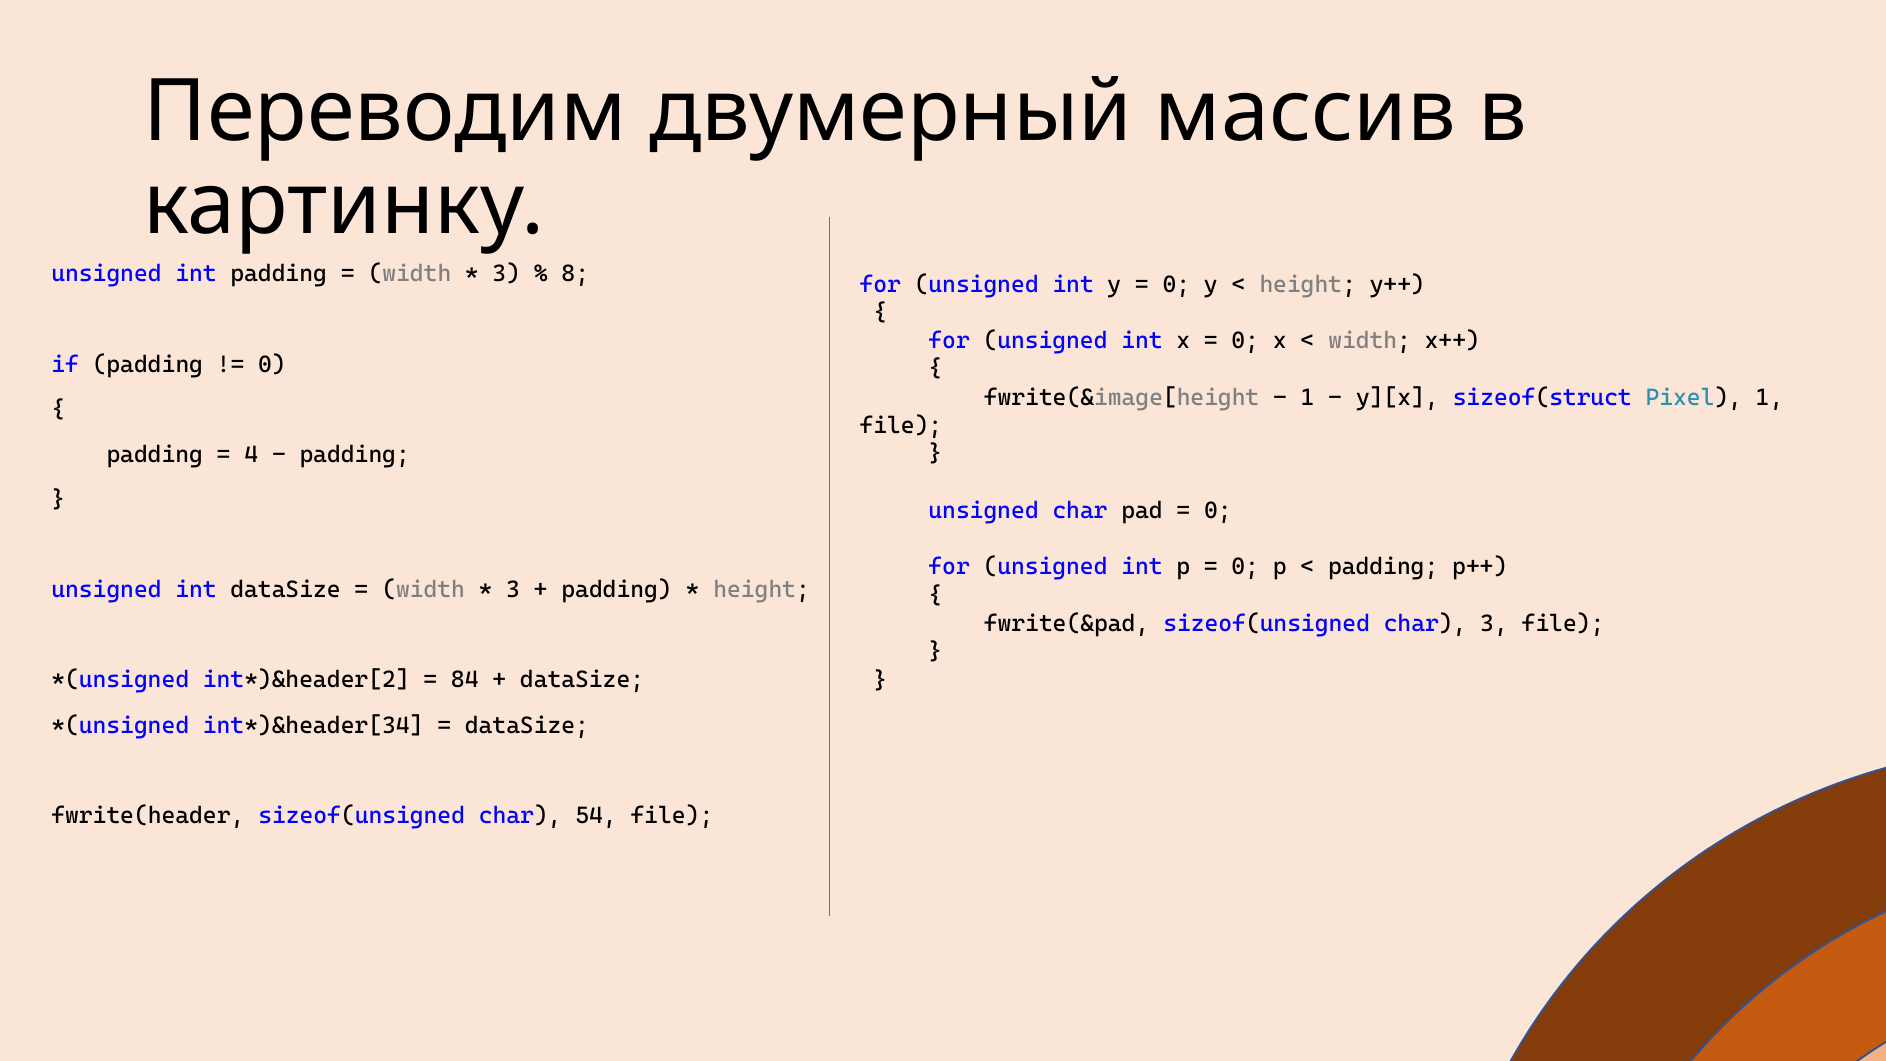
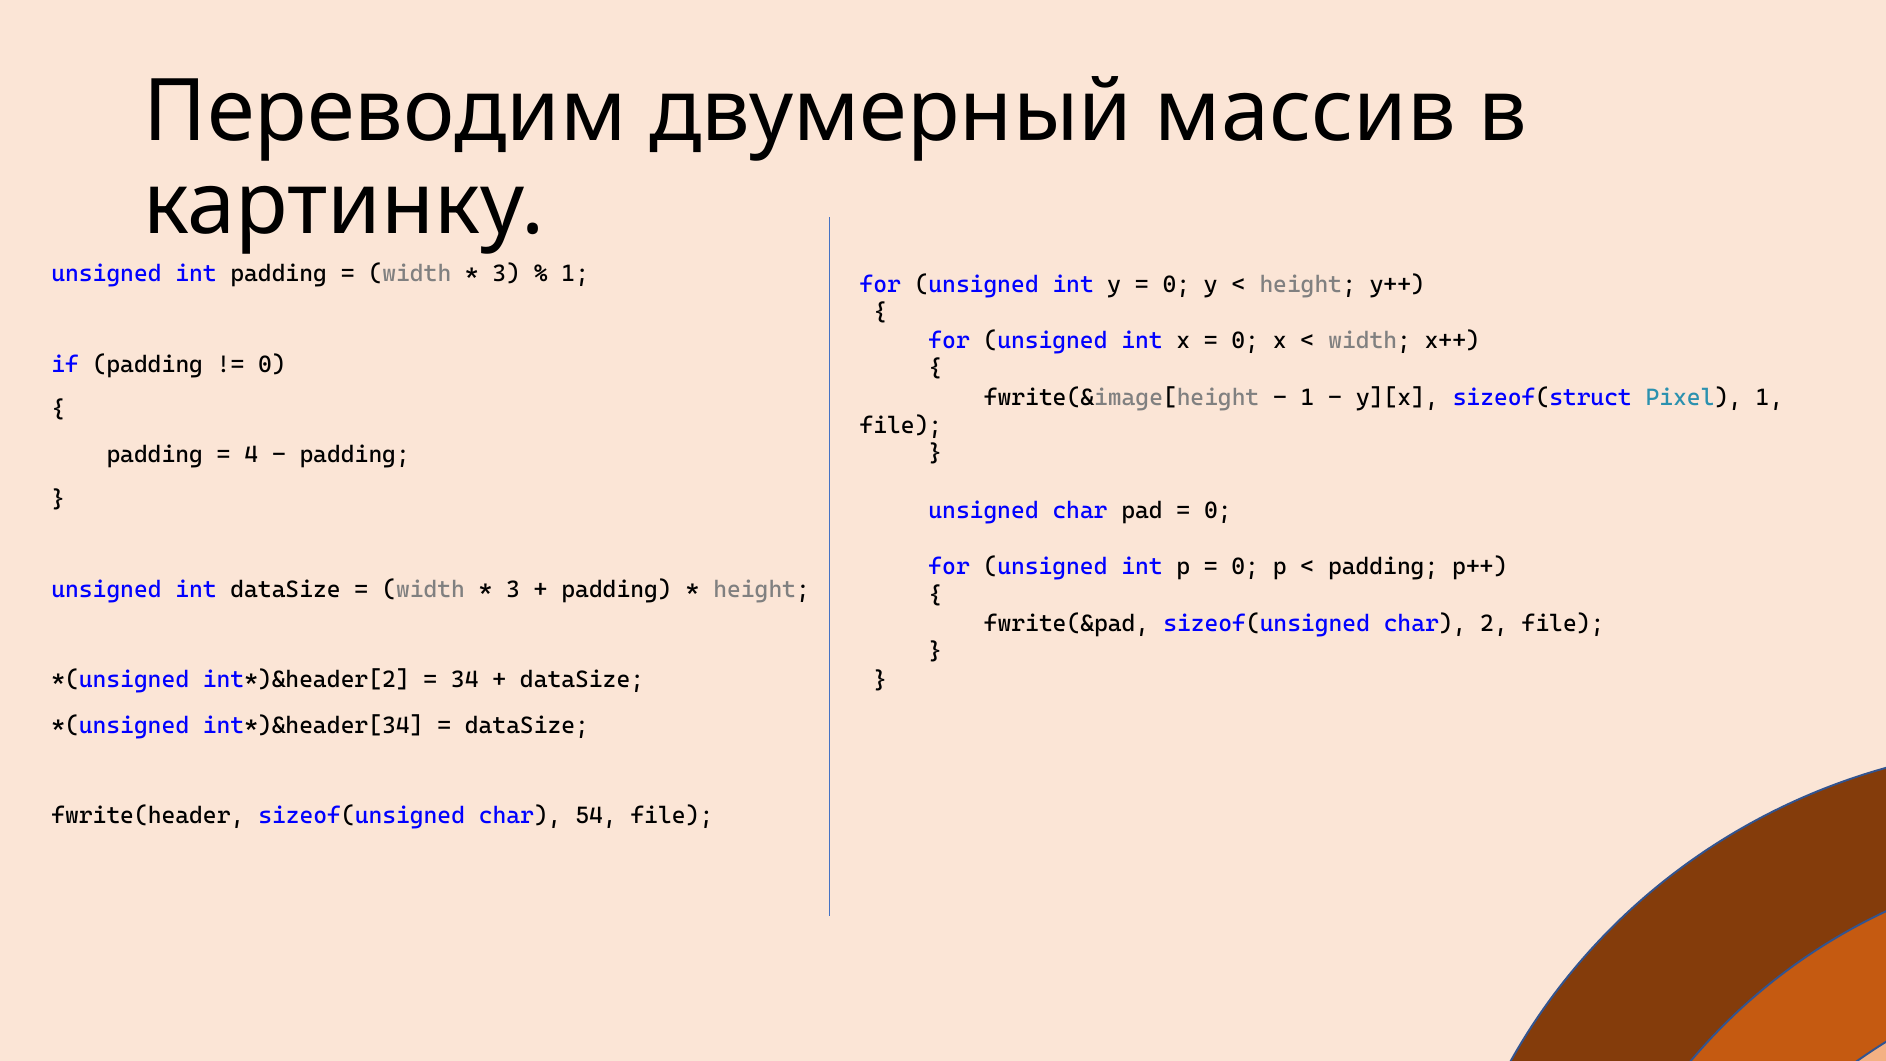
8: 8 -> 1 (575, 274)
char 3: 3 -> 2 (1494, 624)
84: 84 -> 34 (465, 680)
